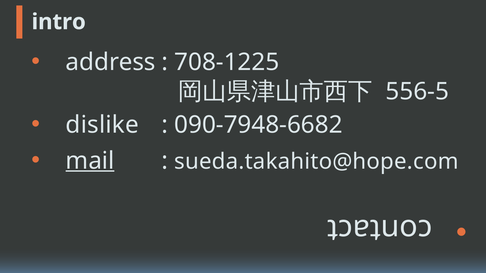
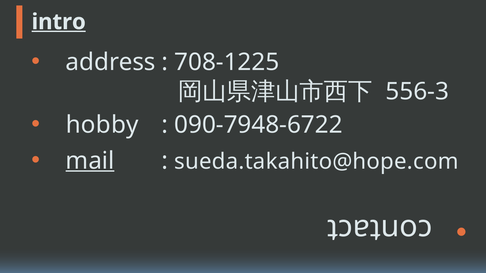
intro underline: none -> present (59, 22)
556-5: 556-5 -> 556-3 (417, 92)
dislike: dislike -> hobby (102, 125)
090-7948-6682: 090-7948-6682 -> 090-7948-6722 (258, 125)
